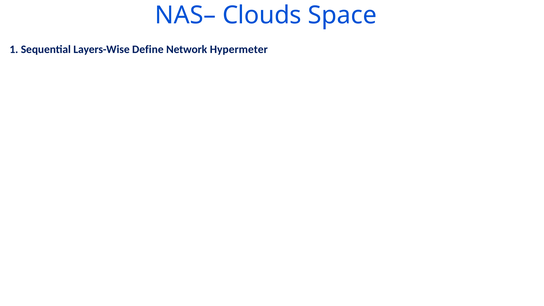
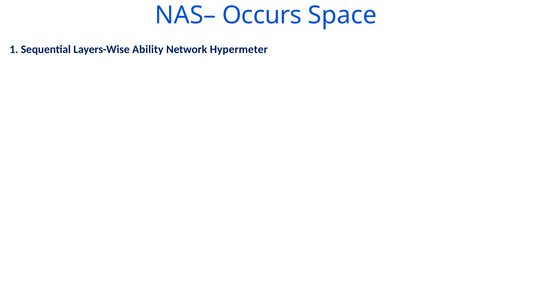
Clouds: Clouds -> Occurs (262, 15)
Define: Define -> Ability (148, 50)
